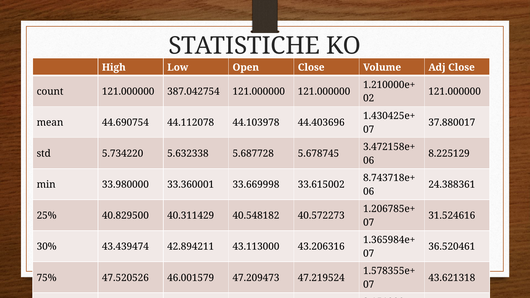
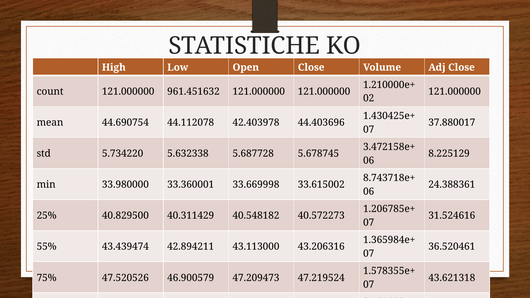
387.042754: 387.042754 -> 961.451632 (193, 92)
44.103978: 44.103978 -> 42.403978 (256, 123)
30%: 30% -> 55% (47, 247)
46.001579: 46.001579 -> 46.900579 (191, 278)
